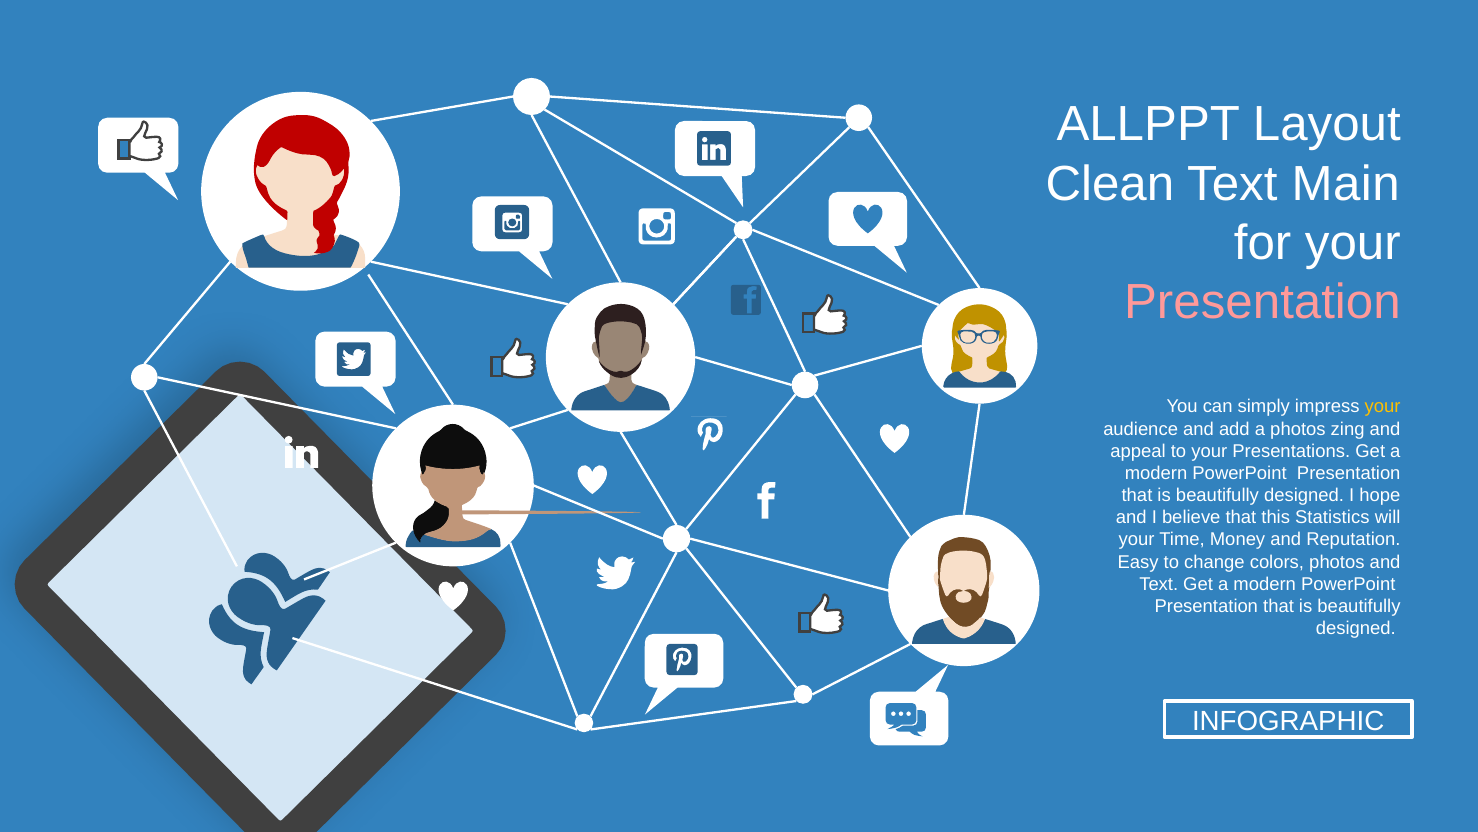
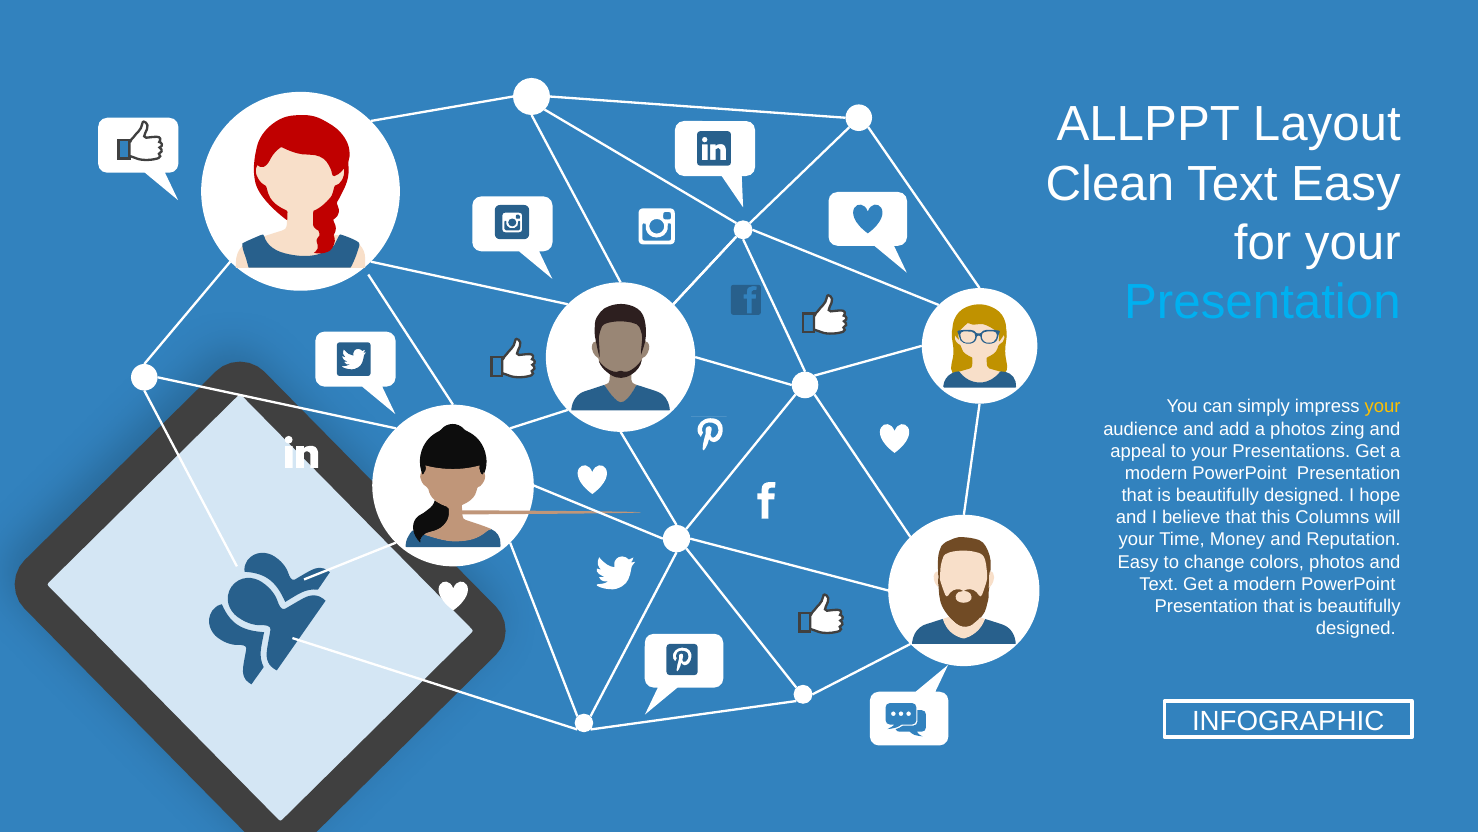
Text Main: Main -> Easy (1346, 184)
Presentation colour: pink -> light blue (1262, 302)
Statistics: Statistics -> Columns (1332, 517)
